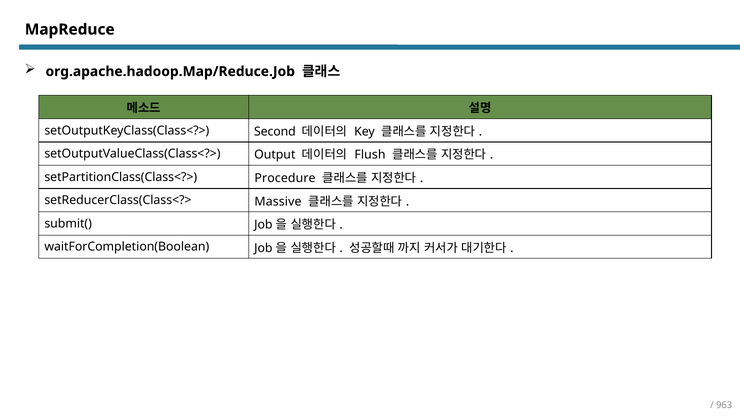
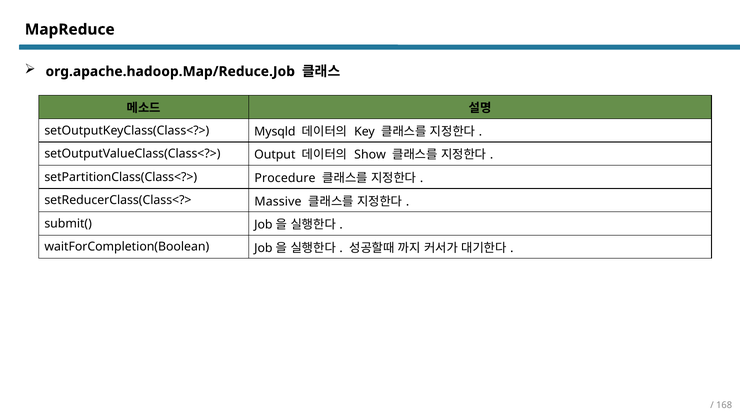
Second: Second -> Mysqld (275, 132)
Flush: Flush -> Show (370, 155)
963: 963 -> 168 (724, 405)
